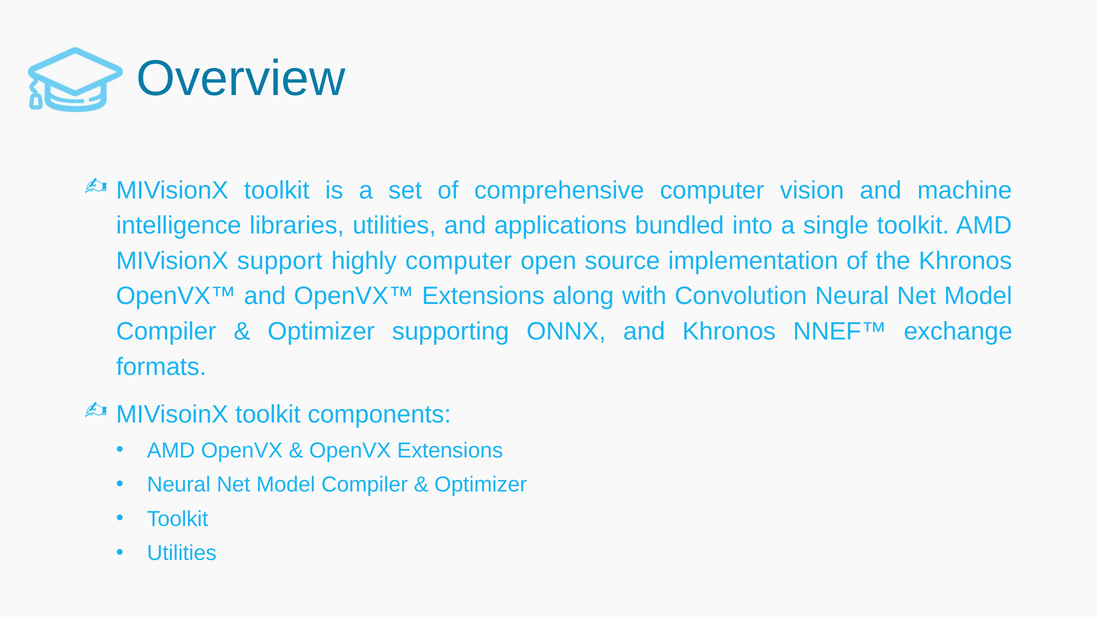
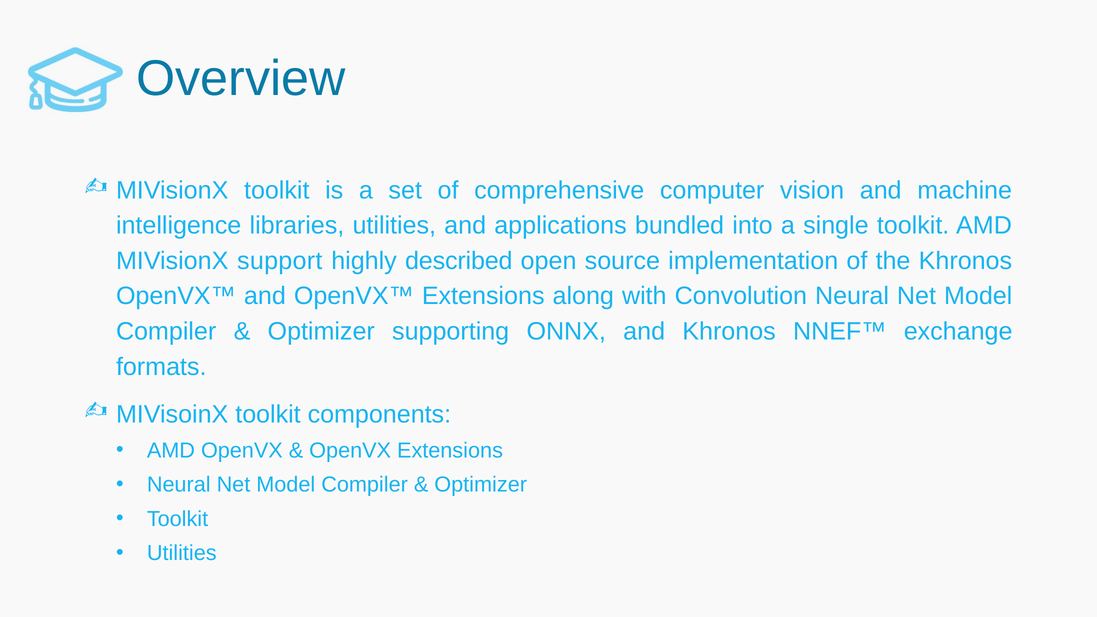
highly computer: computer -> described (459, 261)
